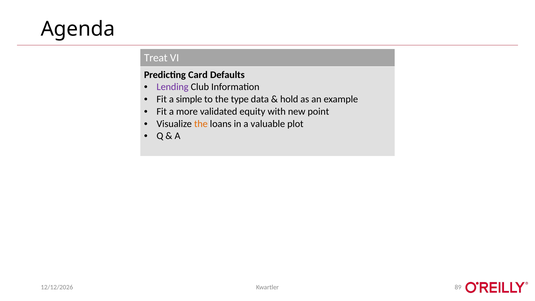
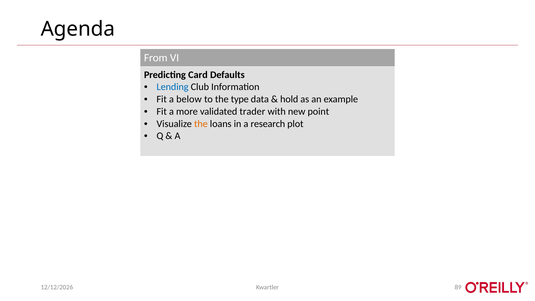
Treat: Treat -> From (156, 58)
Lending colour: purple -> blue (173, 87)
simple: simple -> below (189, 99)
equity: equity -> trader (252, 111)
valuable: valuable -> research (268, 124)
